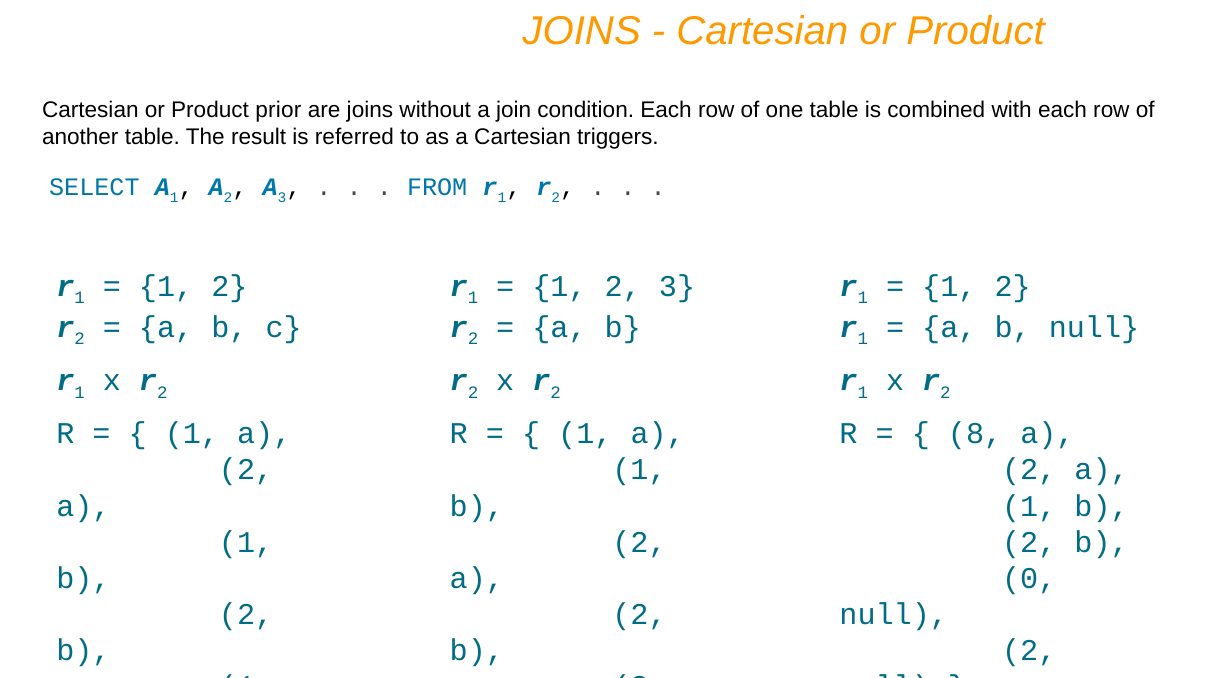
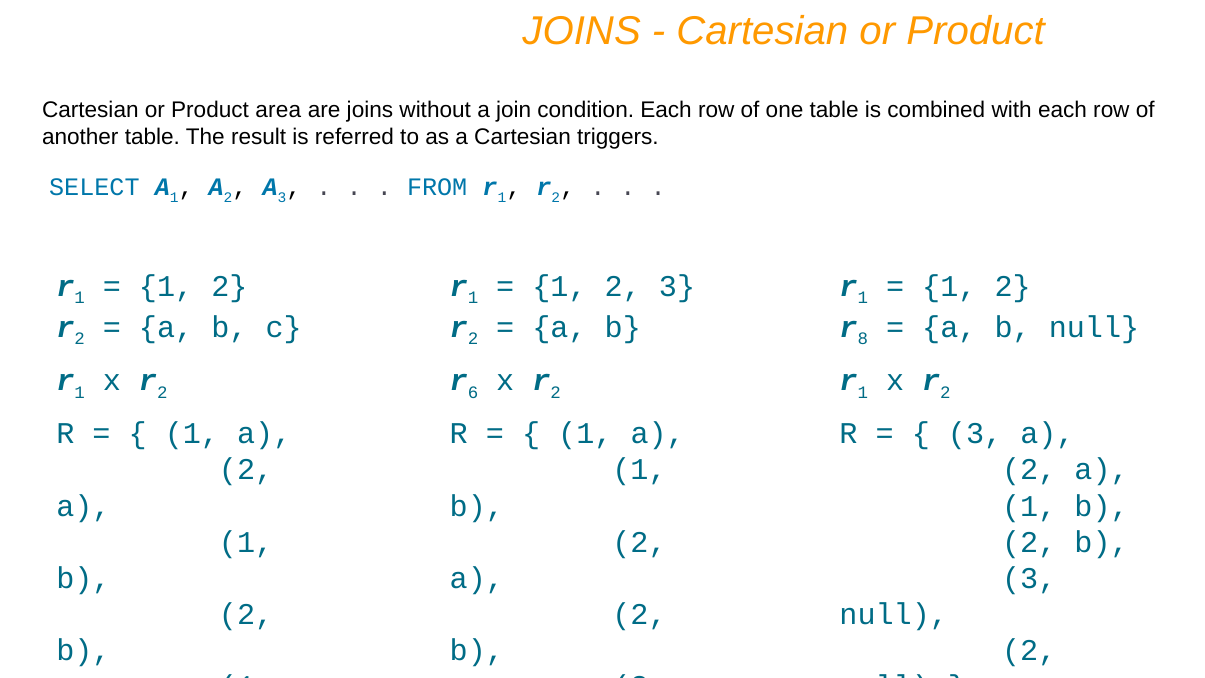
prior: prior -> area (278, 110)
1: 1 -> 8 (863, 339)
2: 2 -> 6 (473, 392)
8: 8 -> 3 (975, 434)
0: 0 -> 3 (1029, 578)
